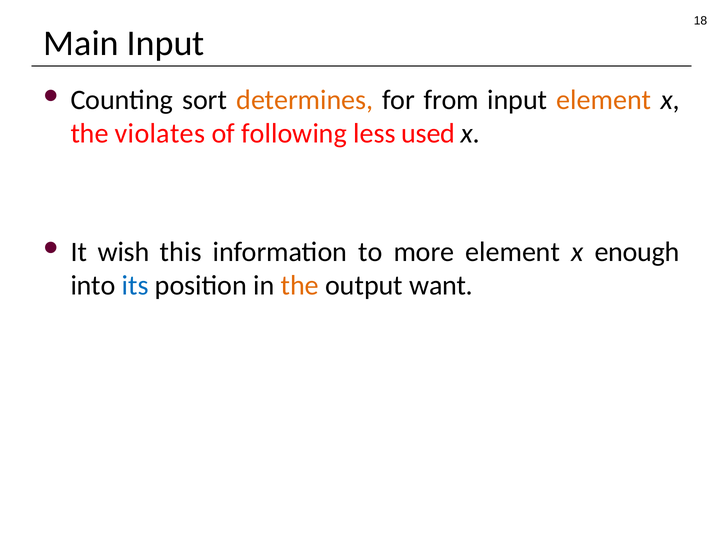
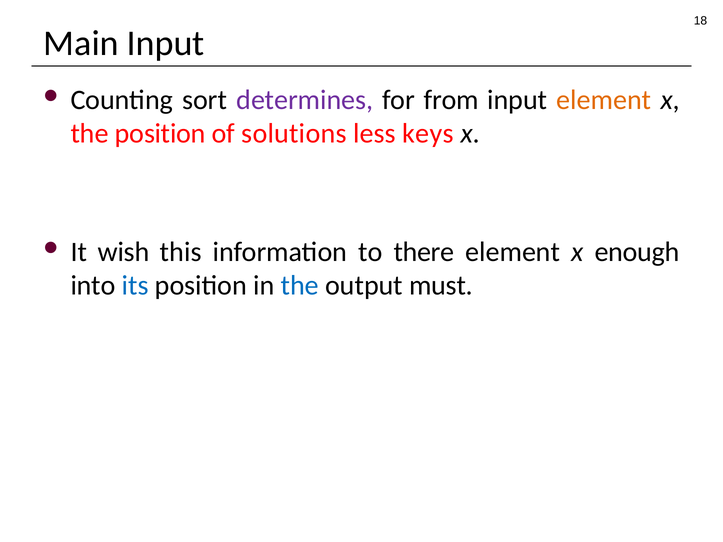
determines colour: orange -> purple (305, 100)
the violates: violates -> position (160, 134)
following: following -> solutions (294, 134)
used: used -> keys (428, 134)
more: more -> there (424, 252)
the colour: orange -> blue (300, 286)
want: want -> must (441, 286)
